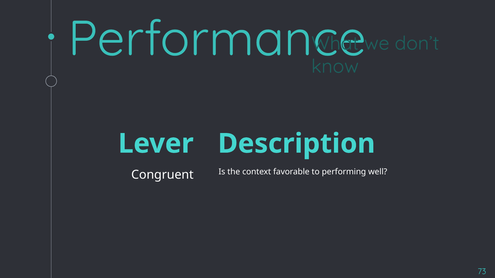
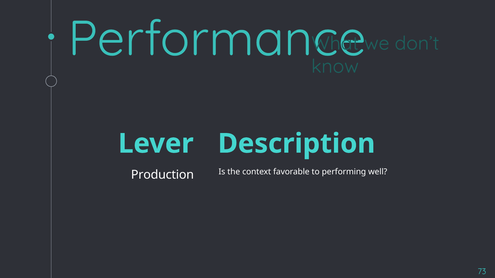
Congruent: Congruent -> Production (162, 175)
